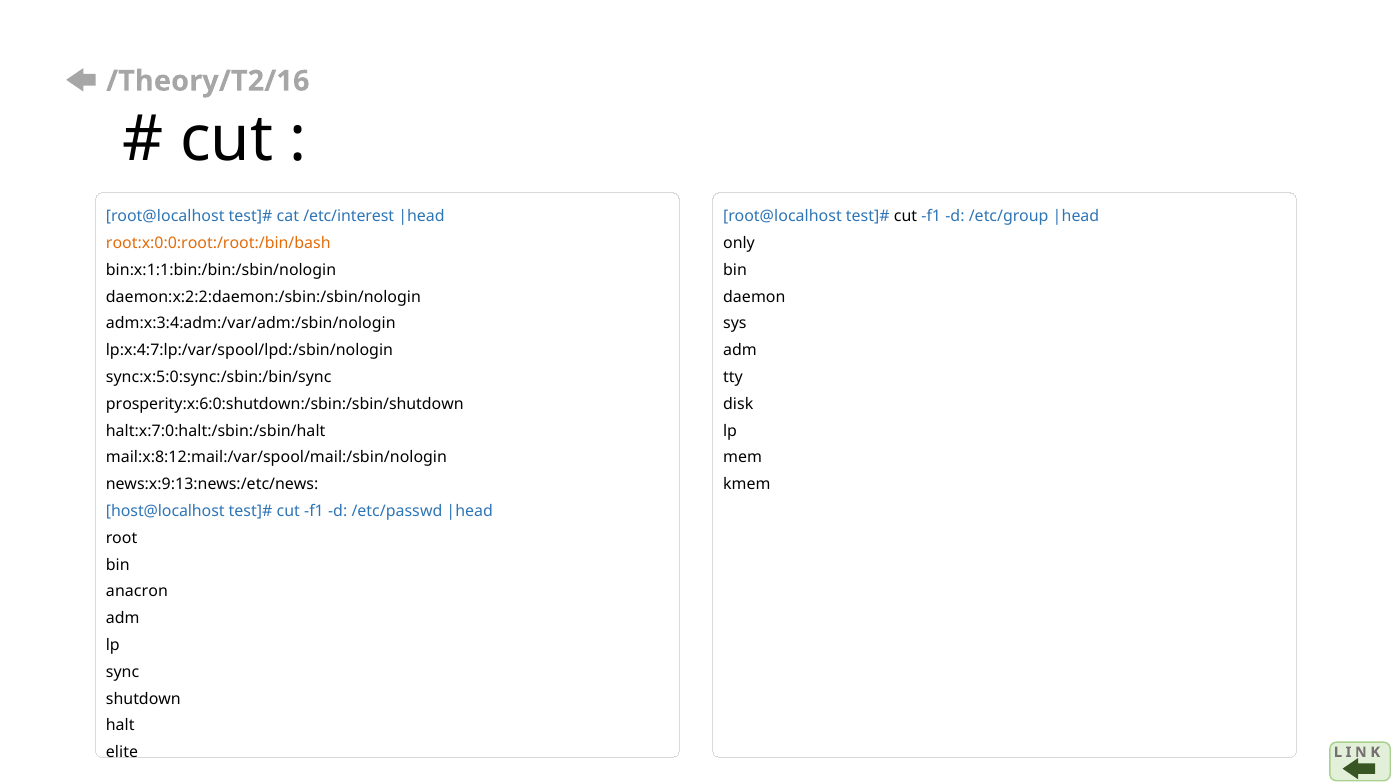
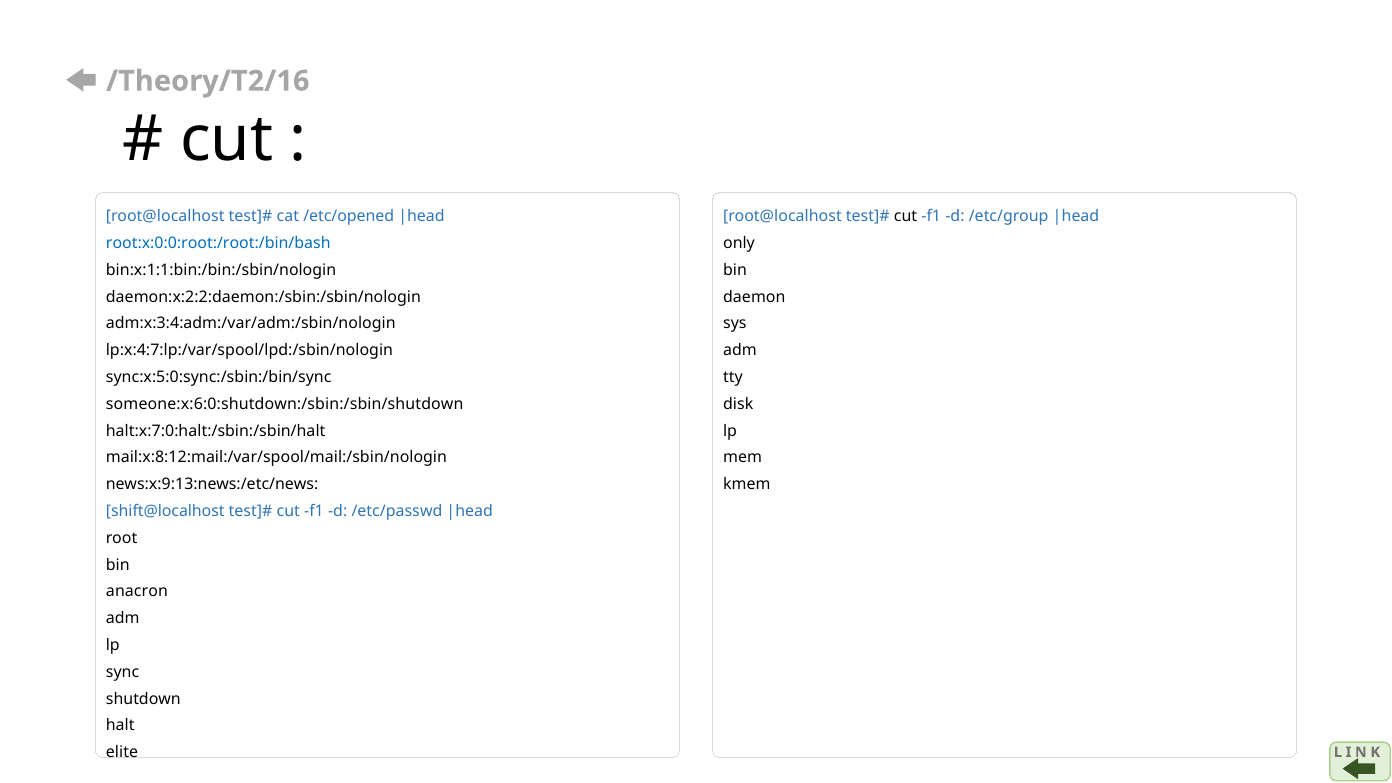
/etc/interest: /etc/interest -> /etc/opened (349, 216)
root:x:0:0:root:/root:/bin/bash colour: orange -> blue (218, 243)
prosperity:x:6:0:shutdown:/sbin:/sbin/shutdown: prosperity:x:6:0:shutdown:/sbin:/sbin/shutdown -> someone:x:6:0:shutdown:/sbin:/sbin/shutdown (285, 404)
host@localhost: host@localhost -> shift@localhost (165, 511)
